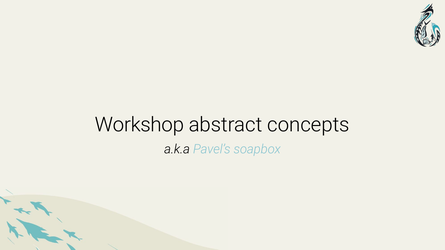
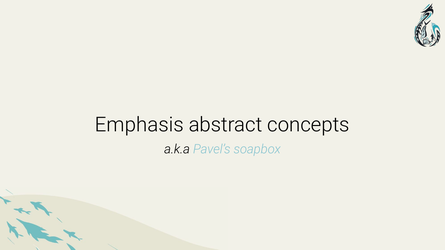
Workshop: Workshop -> Emphasis (139, 125)
